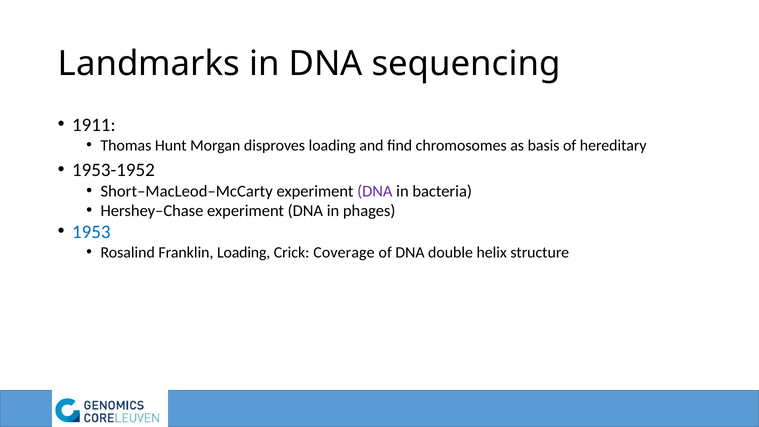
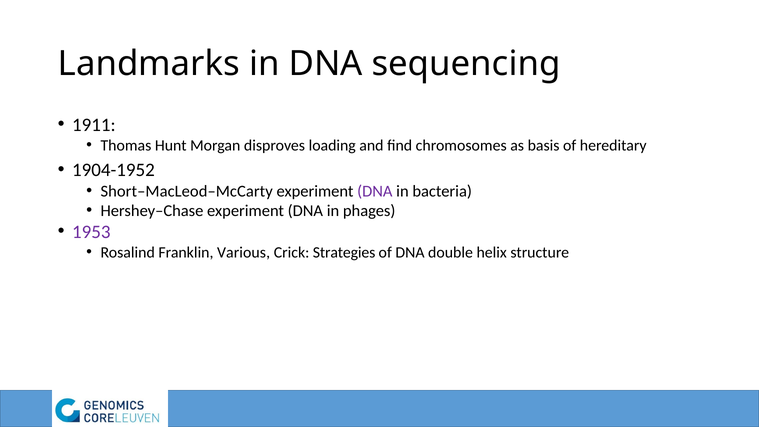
1953-1952: 1953-1952 -> 1904-1952 (113, 170)
1953 colour: blue -> purple (91, 232)
Franklin Loading: Loading -> Various (244, 253)
Coverage: Coverage -> Strategies (344, 253)
